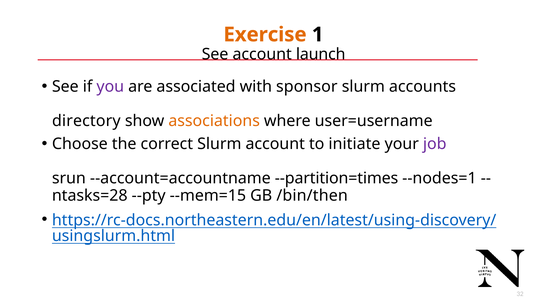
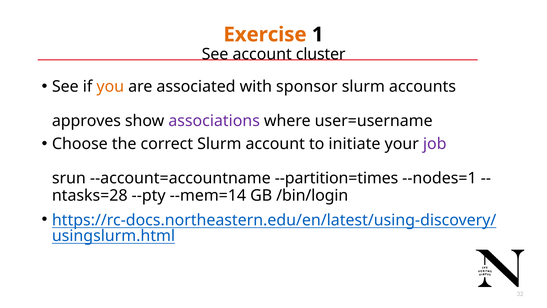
launch: launch -> cluster (321, 54)
you colour: purple -> orange (110, 86)
directory: directory -> approves (86, 121)
associations colour: orange -> purple (214, 121)
--mem=15: --mem=15 -> --mem=14 (208, 195)
/bin/then: /bin/then -> /bin/login (312, 195)
